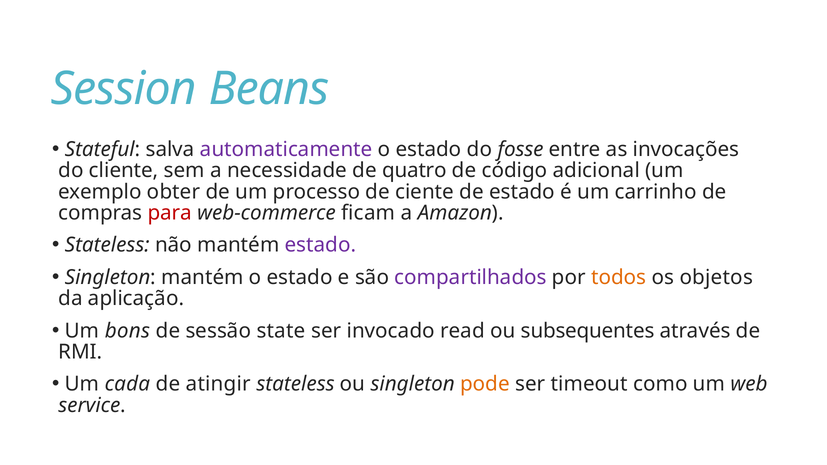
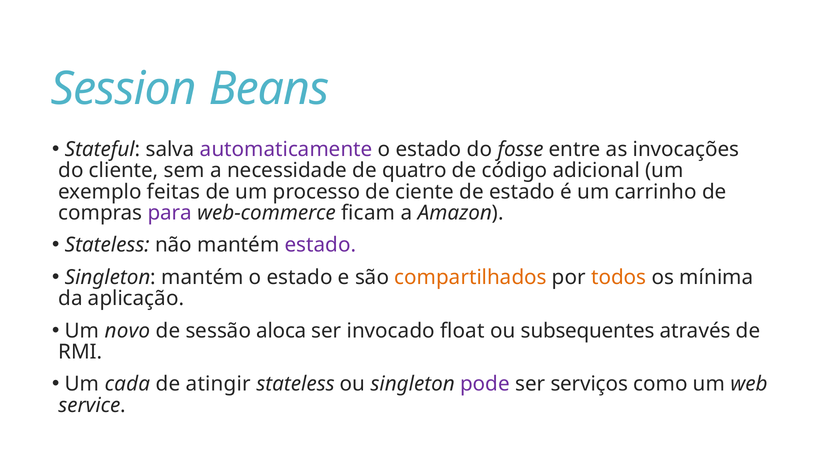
obter: obter -> feitas (174, 192)
para colour: red -> purple (170, 213)
compartilhados colour: purple -> orange (471, 278)
objetos: objetos -> mínima (716, 278)
bons: bons -> novo (127, 331)
state: state -> aloca (281, 331)
read: read -> float (462, 331)
pode colour: orange -> purple (485, 384)
timeout: timeout -> serviços (589, 384)
